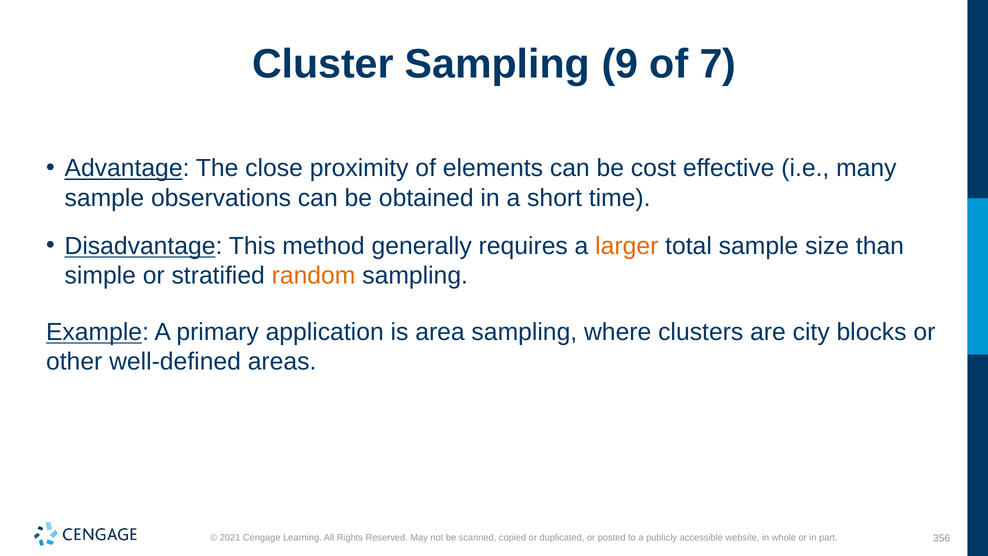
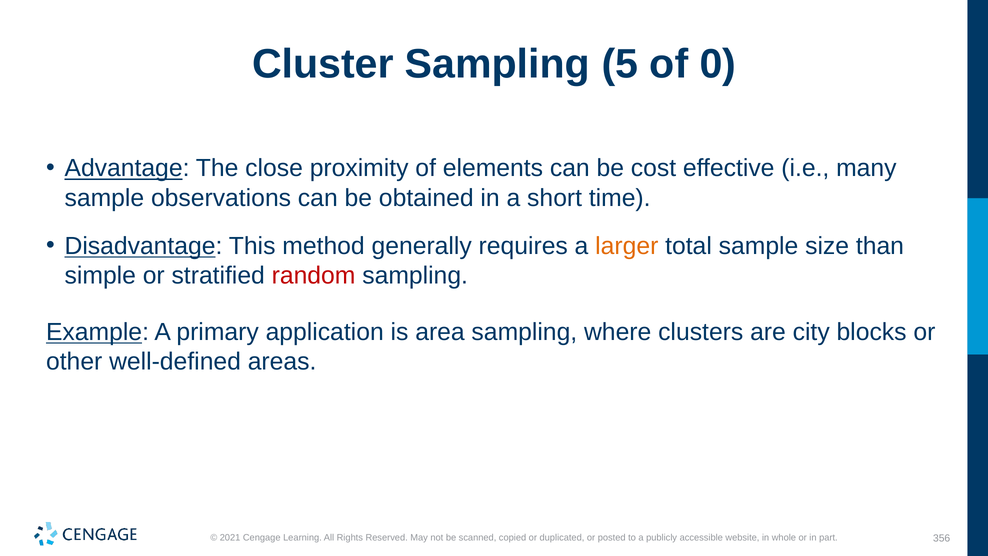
9: 9 -> 5 (620, 64)
7: 7 -> 0 (718, 64)
random colour: orange -> red (314, 276)
